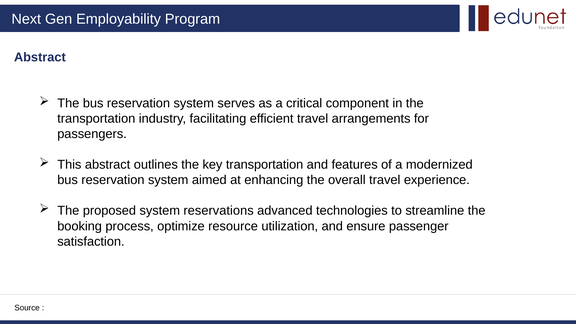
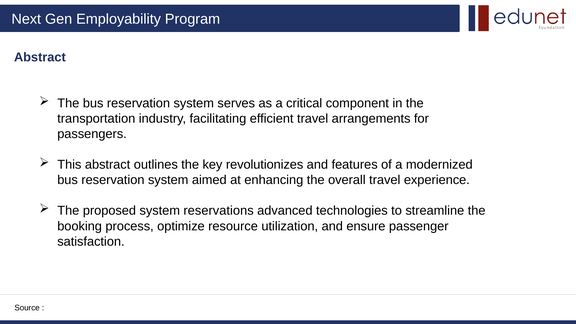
key transportation: transportation -> revolutionizes (265, 165)
